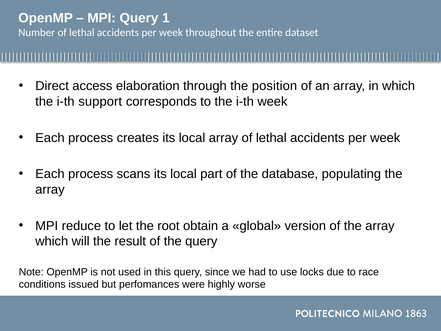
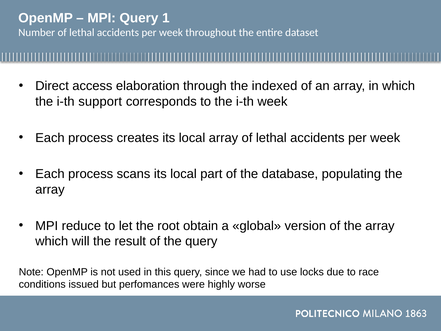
position: position -> indexed (275, 86)
